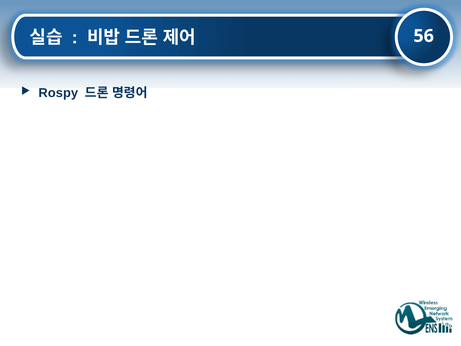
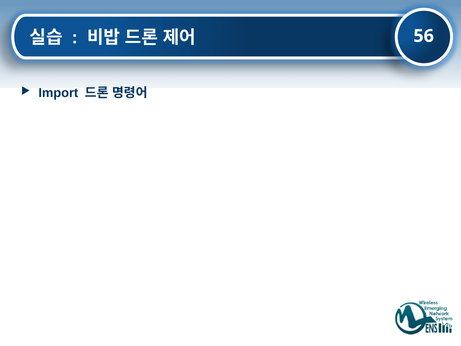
Rospy: Rospy -> Import (58, 93)
